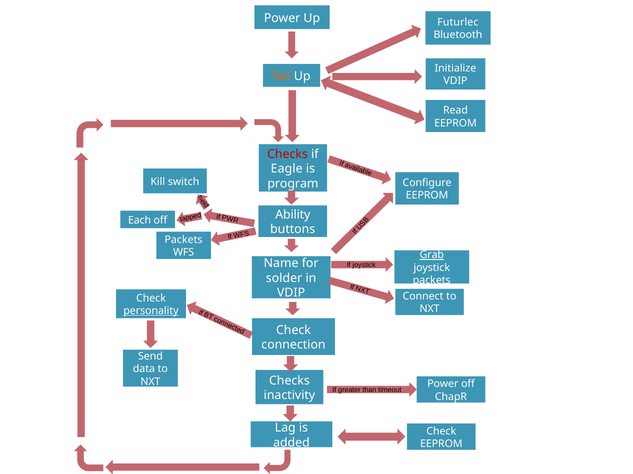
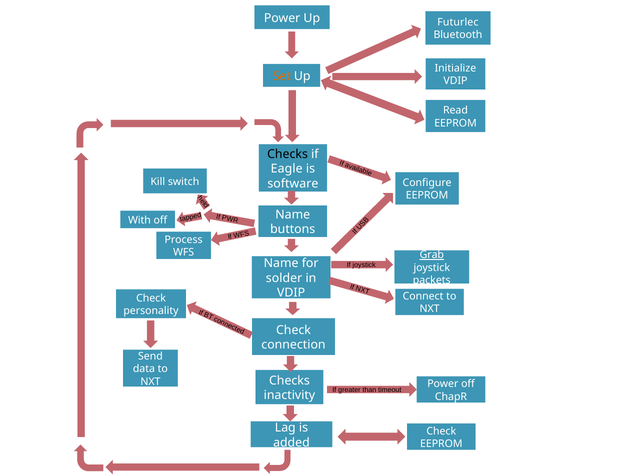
Checks colour: red -> black (288, 154)
program: program -> software (293, 184)
Ability: Ability -> Name (293, 215)
Each: Each -> With (139, 221)
Packets: Packets -> Process (184, 240)
personality underline: present -> none (151, 311)
